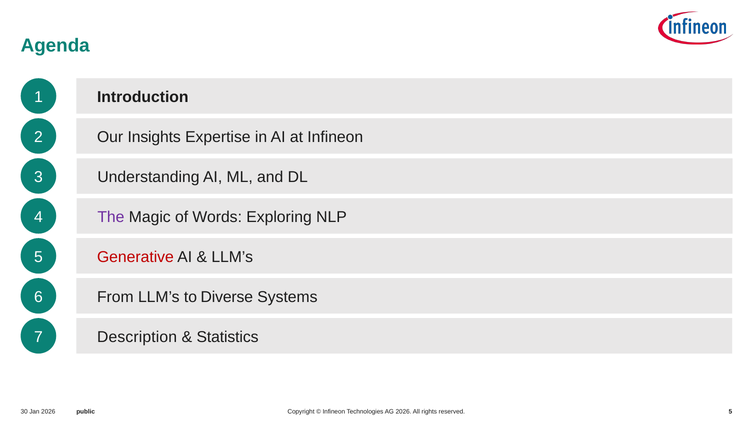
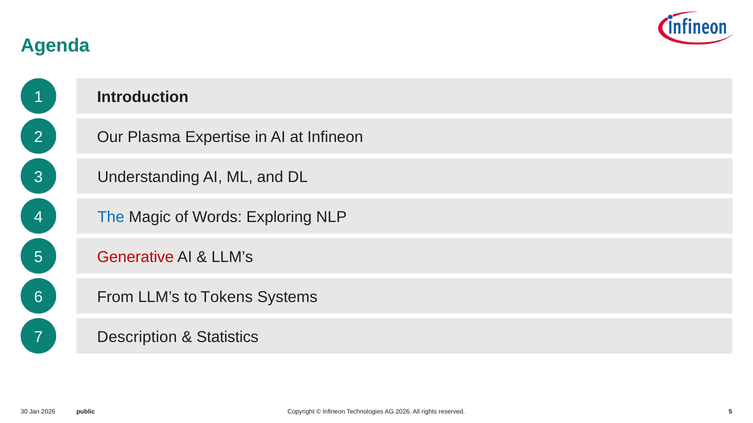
Insights: Insights -> Plasma (154, 137)
The colour: purple -> blue (111, 217)
Diverse: Diverse -> Tokens (227, 297)
